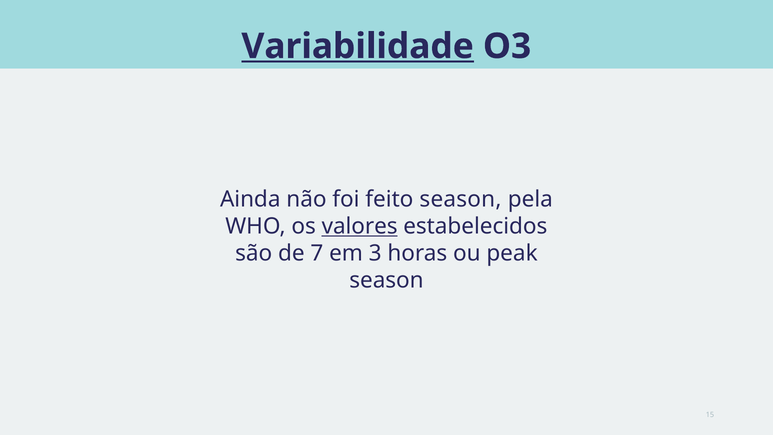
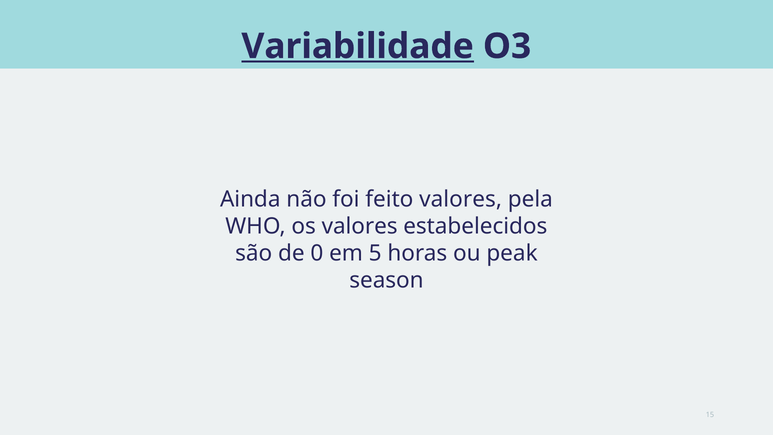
feito season: season -> valores (461, 199)
valores underline: present -> none (360, 226)
7: 7 -> 0 (317, 253)
3: 3 -> 5 (375, 253)
